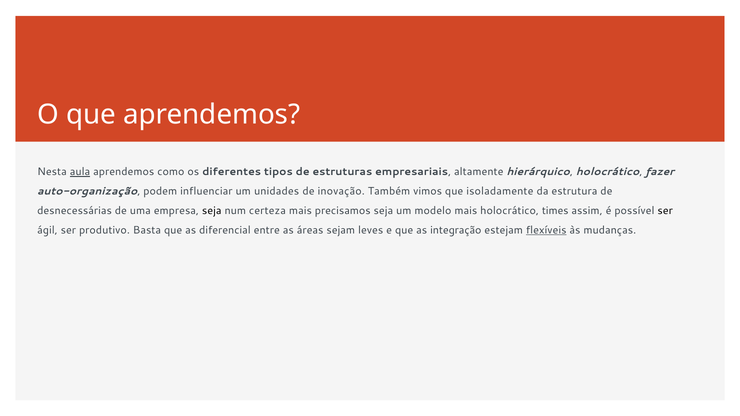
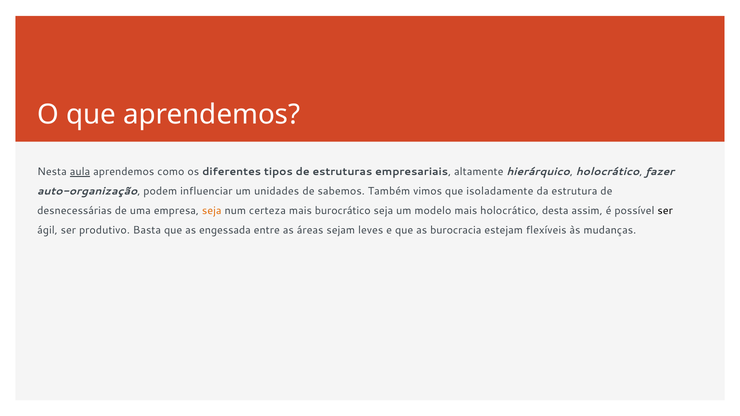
inovação: inovação -> sabemos (341, 191)
seja colour: black -> orange (212, 211)
precisamos: precisamos -> burocrático (343, 211)
times: times -> desta (555, 211)
diferencial: diferencial -> engessada (225, 230)
integração: integração -> burocracia (456, 230)
flexíveis underline: present -> none (546, 230)
